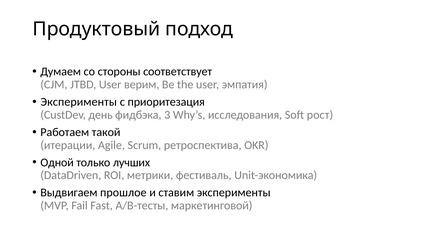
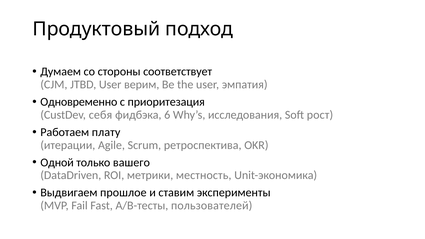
Эксперименты: Эксперименты -> Одновременно (79, 102)
день: день -> себя (100, 115)
3: 3 -> 6 (167, 115)
такой: такой -> плату (106, 132)
лучших: лучших -> вашего (131, 162)
фестиваль: фестиваль -> местность (204, 175)
маркетинговой: маркетинговой -> пользователей (212, 206)
